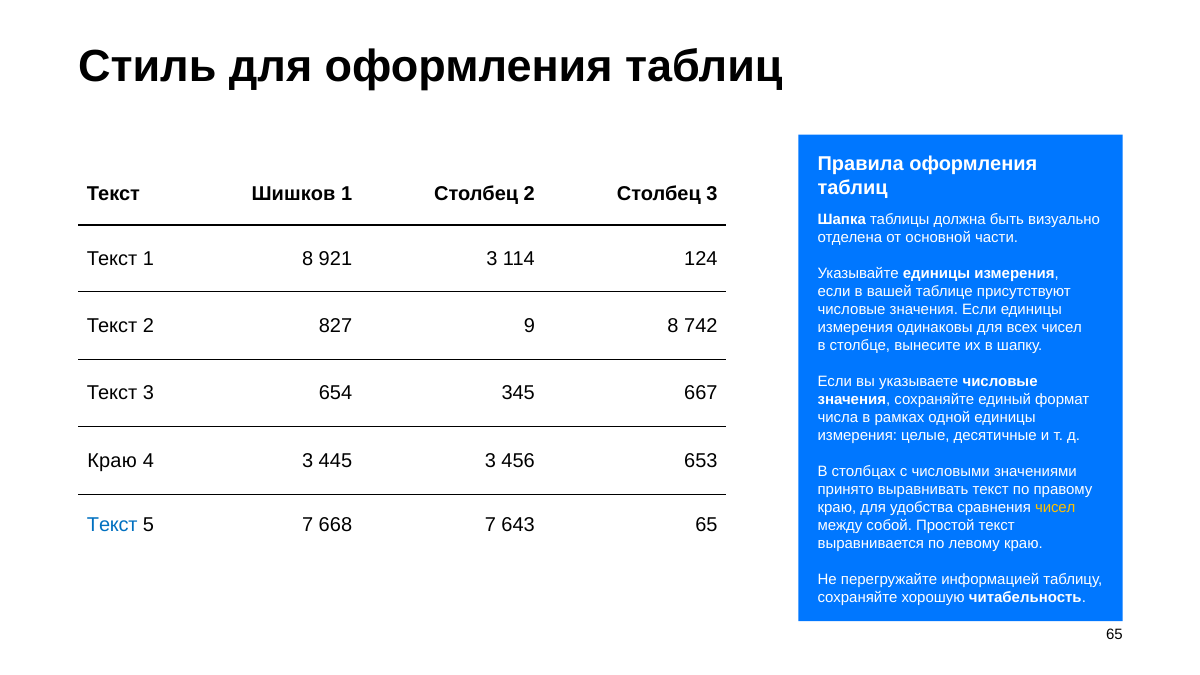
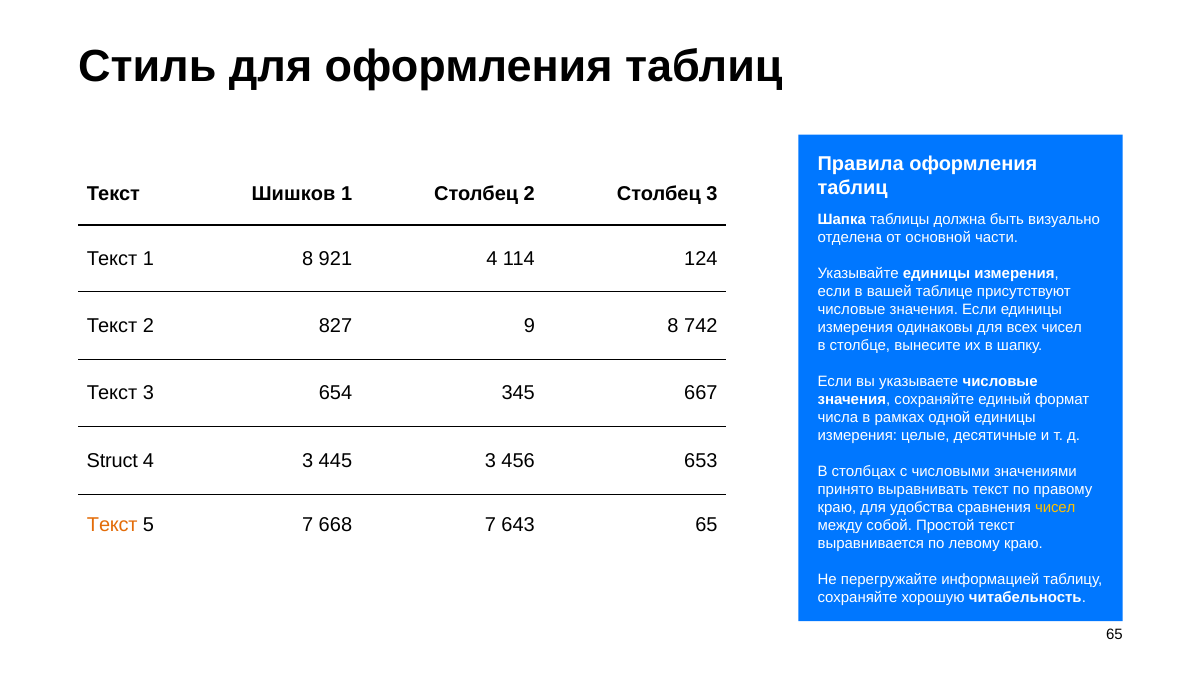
921 3: 3 -> 4 (492, 259)
Краю: Краю -> Struct (112, 460)
Текст colour: blue -> orange (112, 525)
